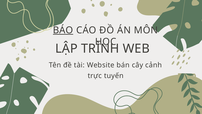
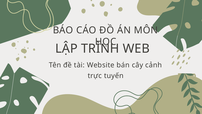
BÁO underline: present -> none (63, 30)
